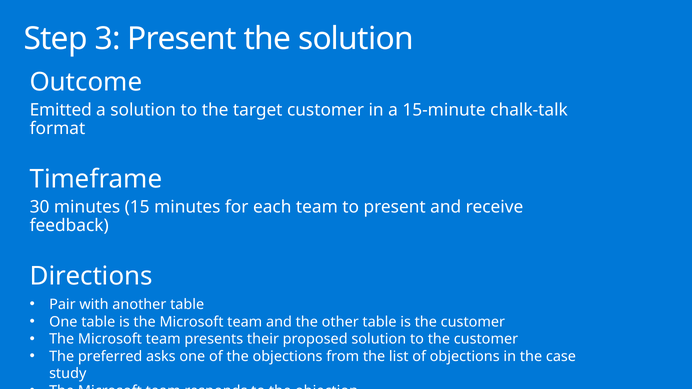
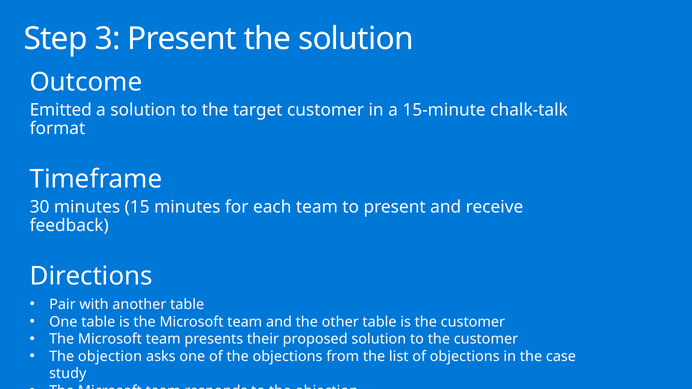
preferred: preferred -> objection (110, 357)
